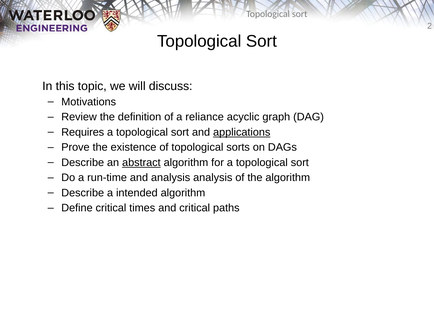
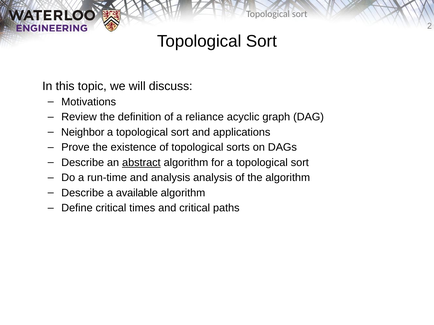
Requires: Requires -> Neighbor (83, 132)
applications underline: present -> none (242, 132)
intended: intended -> available (137, 193)
